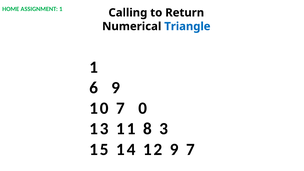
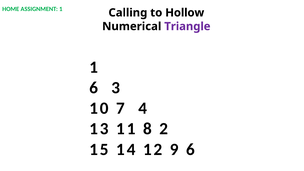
Return: Return -> Hollow (185, 13)
Triangle colour: blue -> purple (187, 26)
6 9: 9 -> 3 (116, 88)
0: 0 -> 4 (143, 108)
3: 3 -> 2 (164, 129)
9 7: 7 -> 6 (191, 149)
